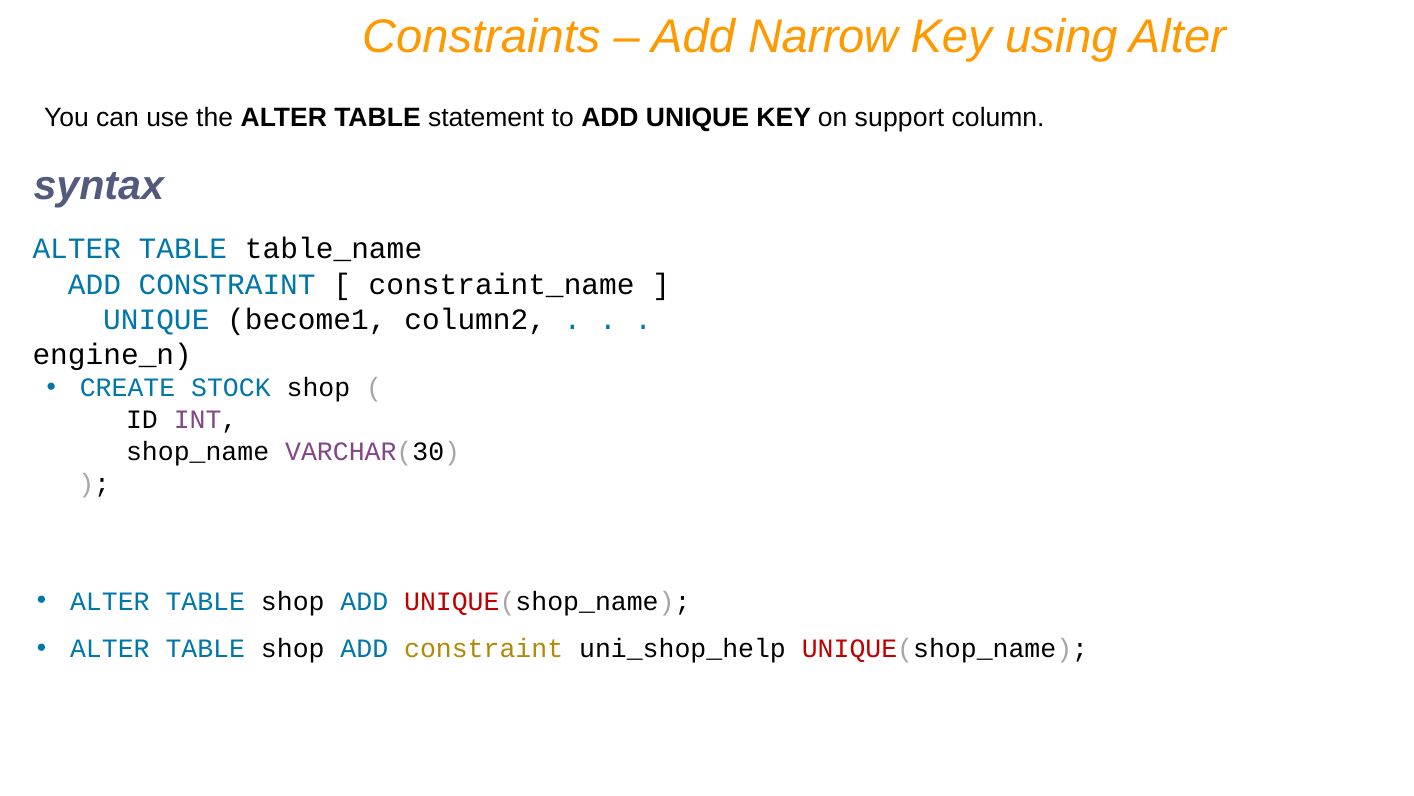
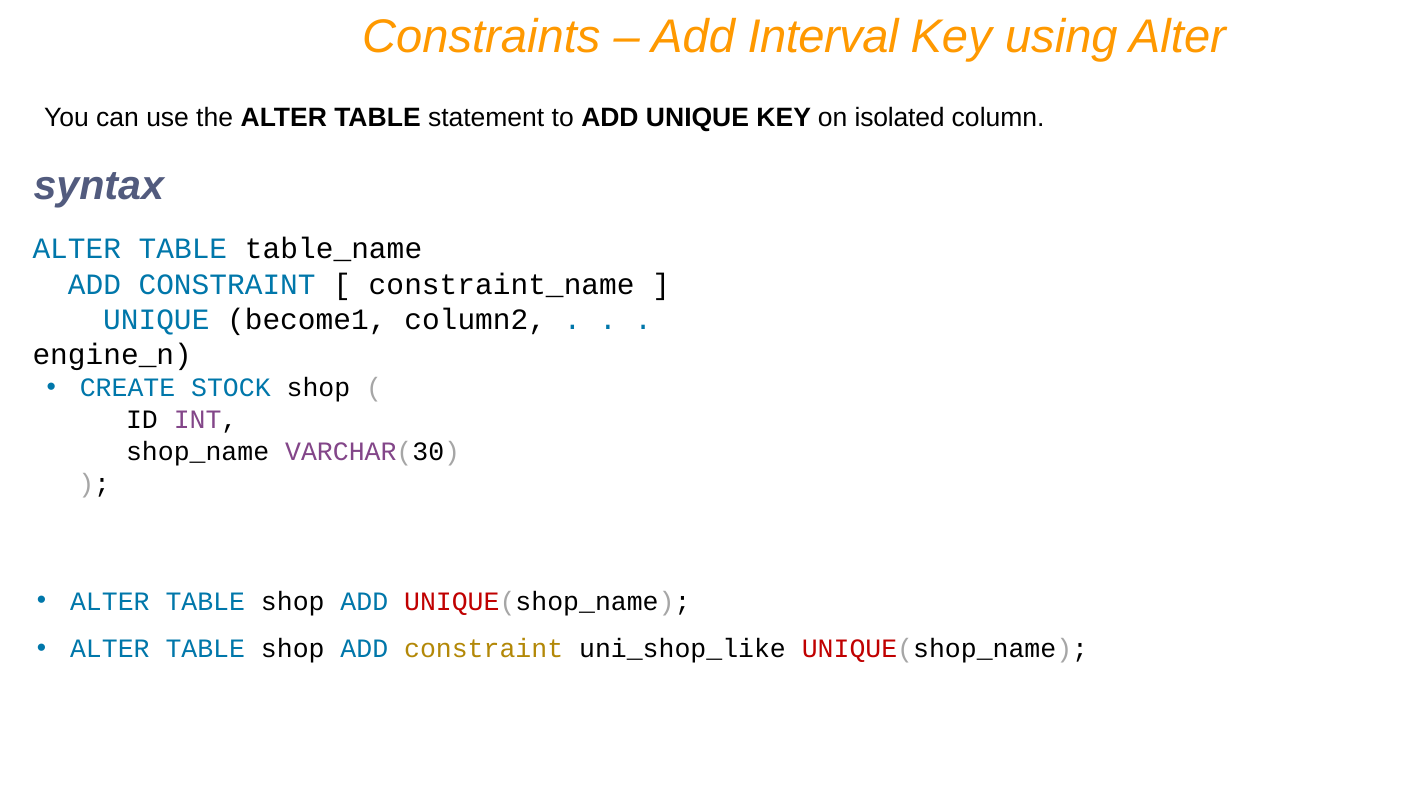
Narrow: Narrow -> Interval (823, 37)
support: support -> isolated (900, 118)
uni_shop_help: uni_shop_help -> uni_shop_like (682, 649)
